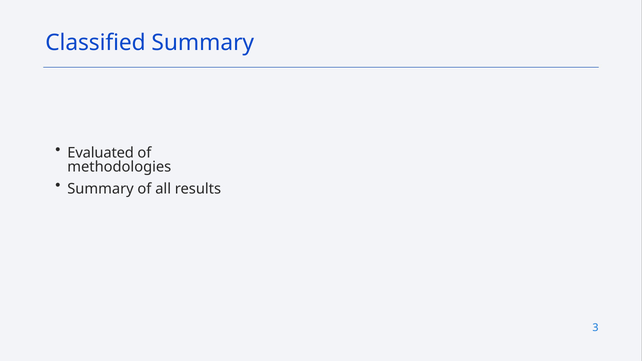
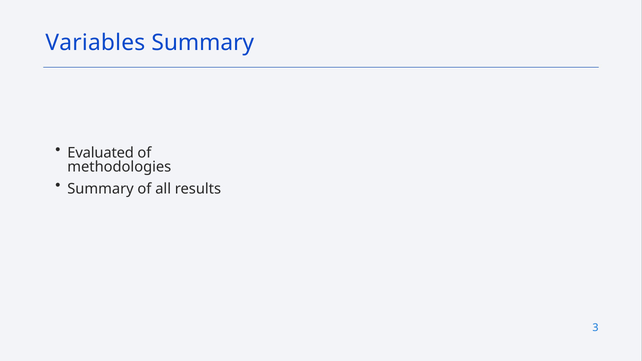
Classified: Classified -> Variables (95, 43)
